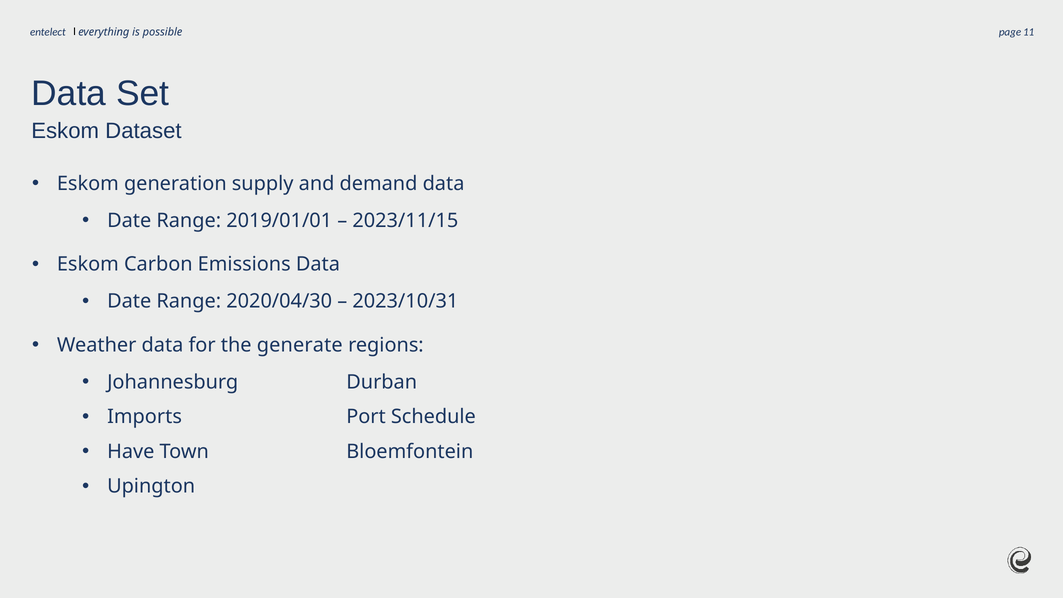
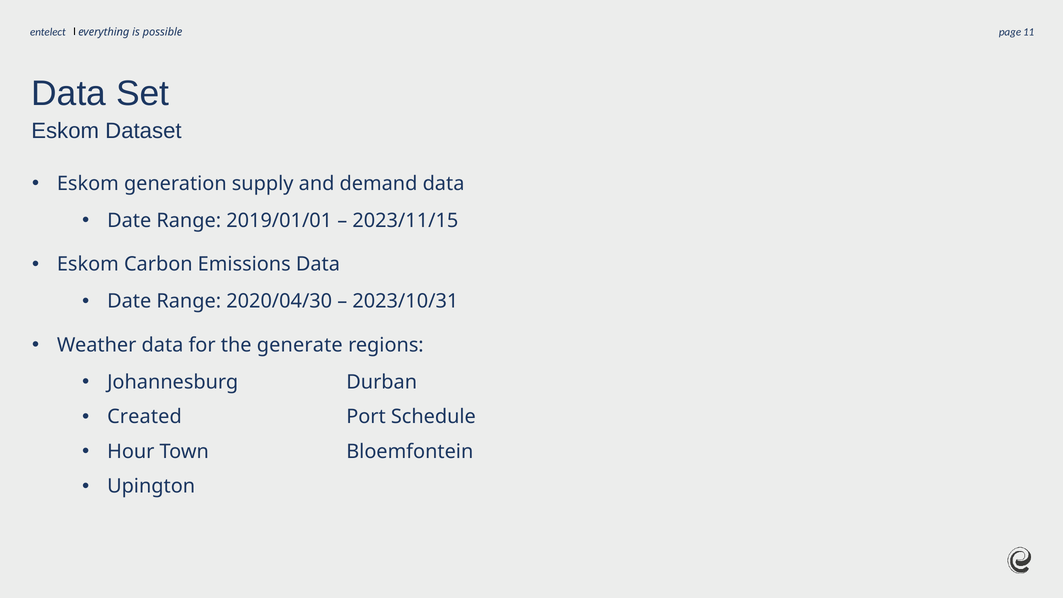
Imports: Imports -> Created (144, 417)
Have: Have -> Hour (131, 452)
